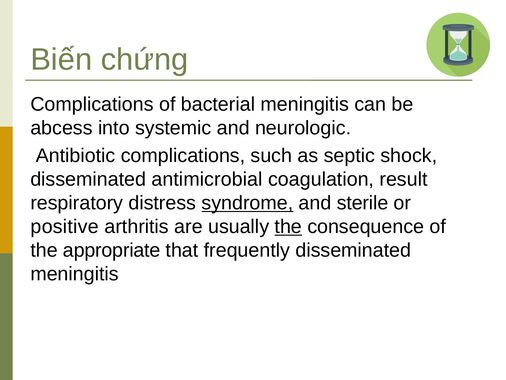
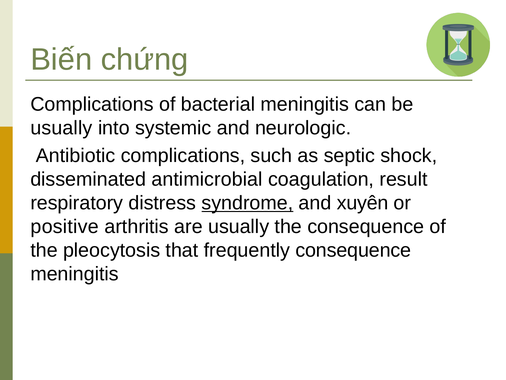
abcess: abcess -> usually (61, 128)
sterile: sterile -> xuyên (363, 203)
the underline: present -> none (288, 226)
appropriate: appropriate -> pleocytosis (112, 250)
frequently disseminated: disseminated -> consequence (353, 250)
